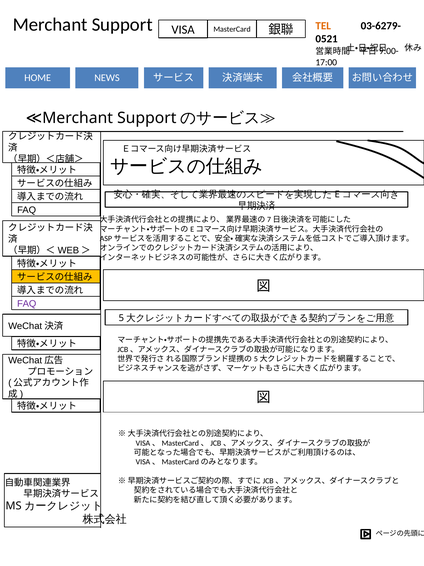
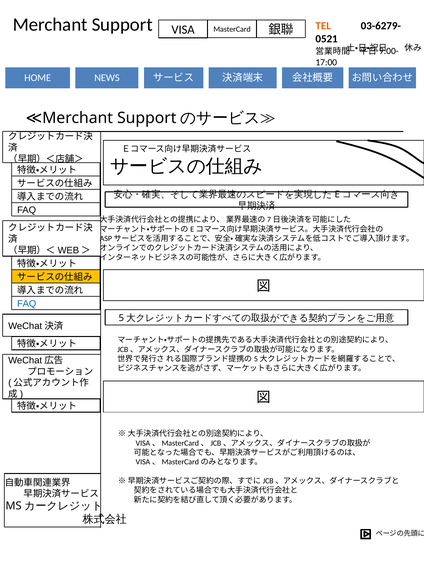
FAQ colour: purple -> blue (27, 303)
